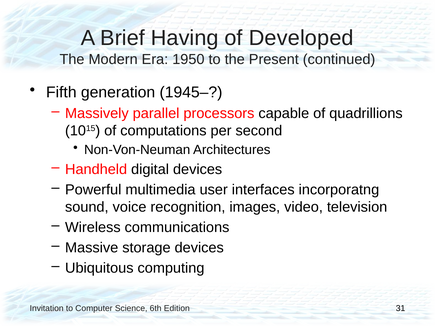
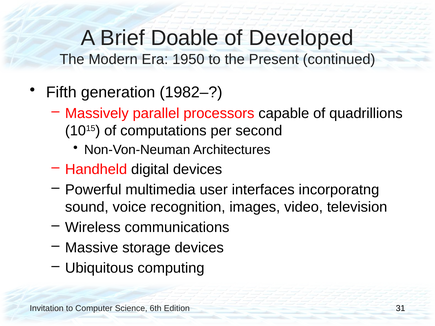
Having: Having -> Doable (185, 38)
1945–: 1945– -> 1982– (191, 92)
